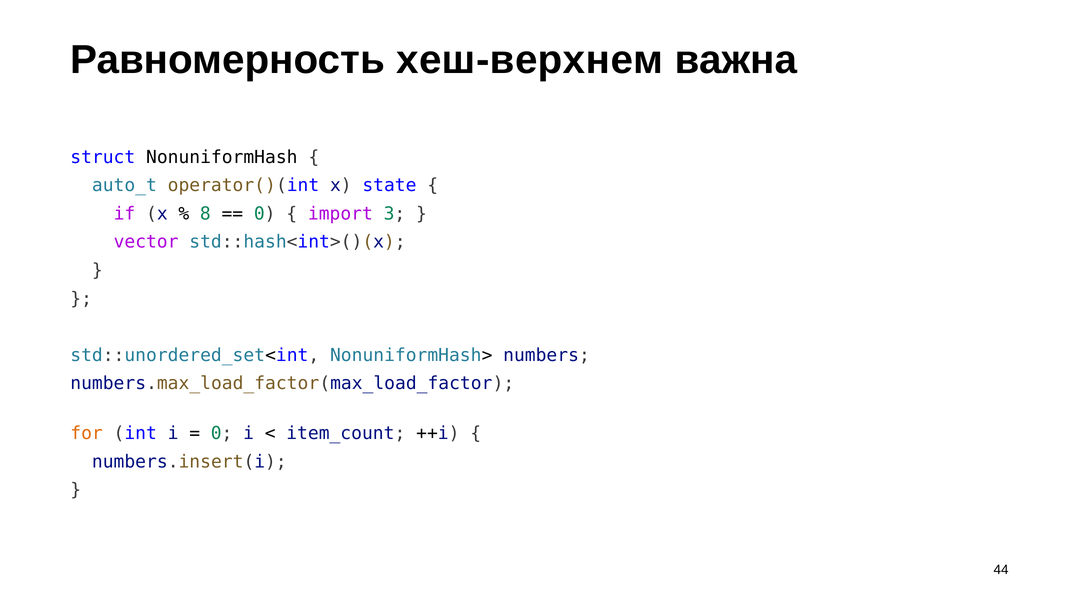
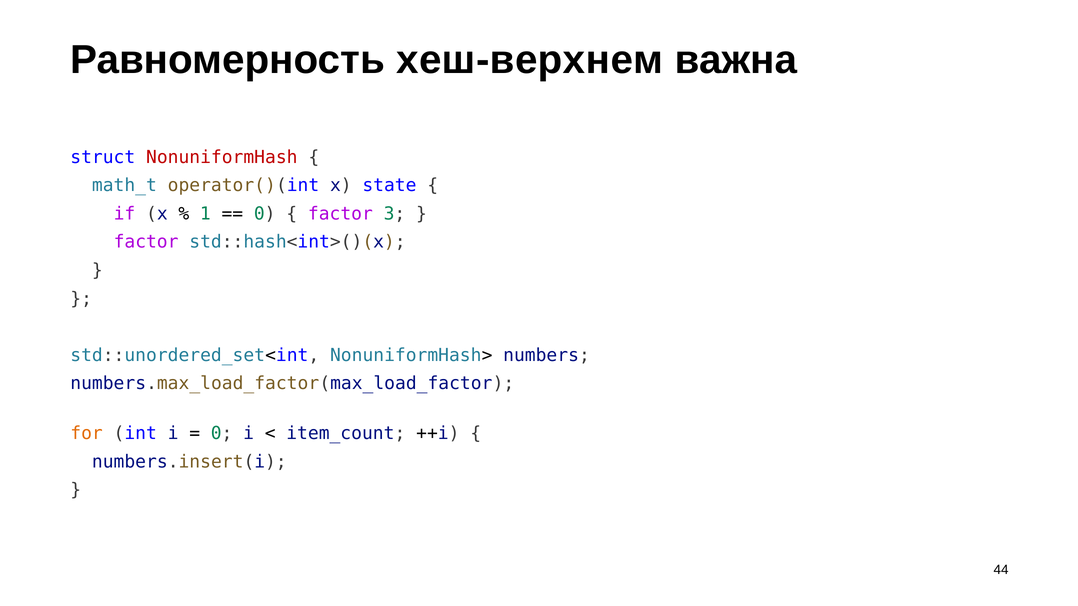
NonuniformHash colour: black -> red (222, 157)
auto_t: auto_t -> math_t (124, 186)
8: 8 -> 1 (205, 214)
import: import -> factor (340, 214)
vector: vector -> factor (146, 242)
